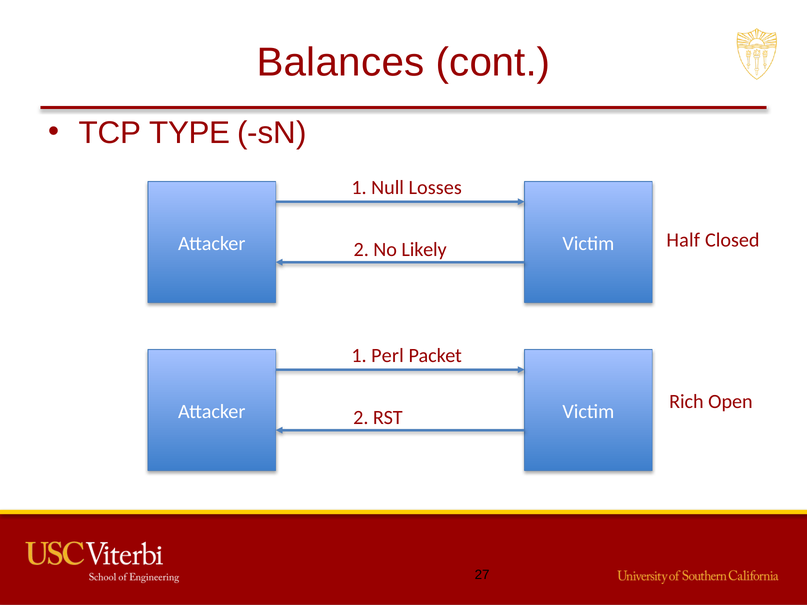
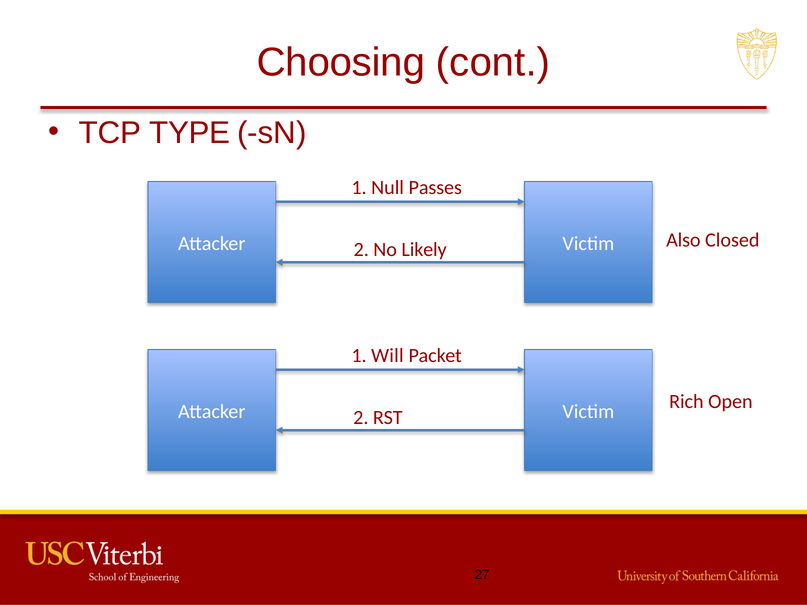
Balances: Balances -> Choosing (341, 62)
Losses: Losses -> Passes (435, 188)
Half: Half -> Also (683, 240)
Perl: Perl -> Will (387, 356)
